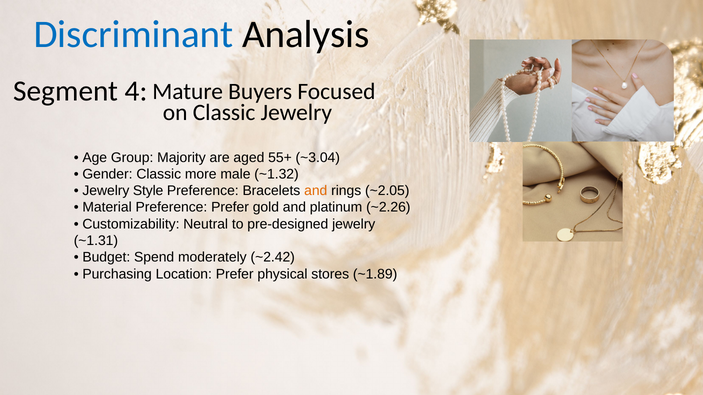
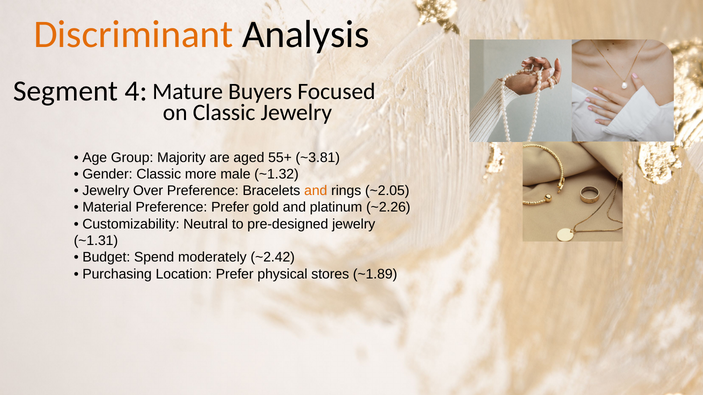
Discriminant colour: blue -> orange (133, 34)
~3.04: ~3.04 -> ~3.81 (318, 158)
Style: Style -> Over (148, 191)
